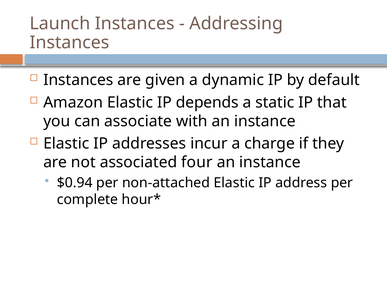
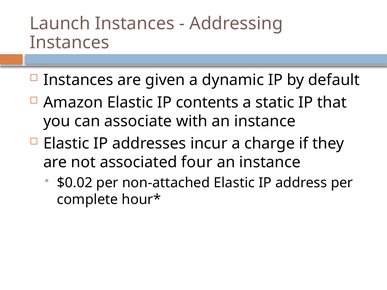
depends: depends -> contents (207, 103)
$0.94: $0.94 -> $0.02 (75, 183)
